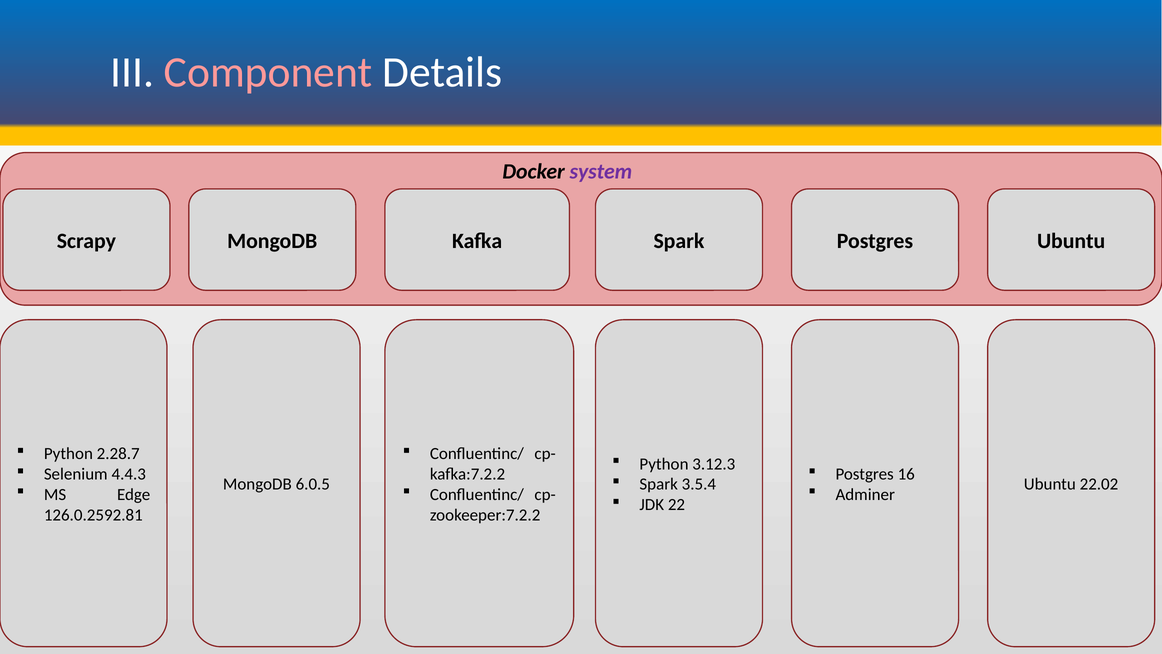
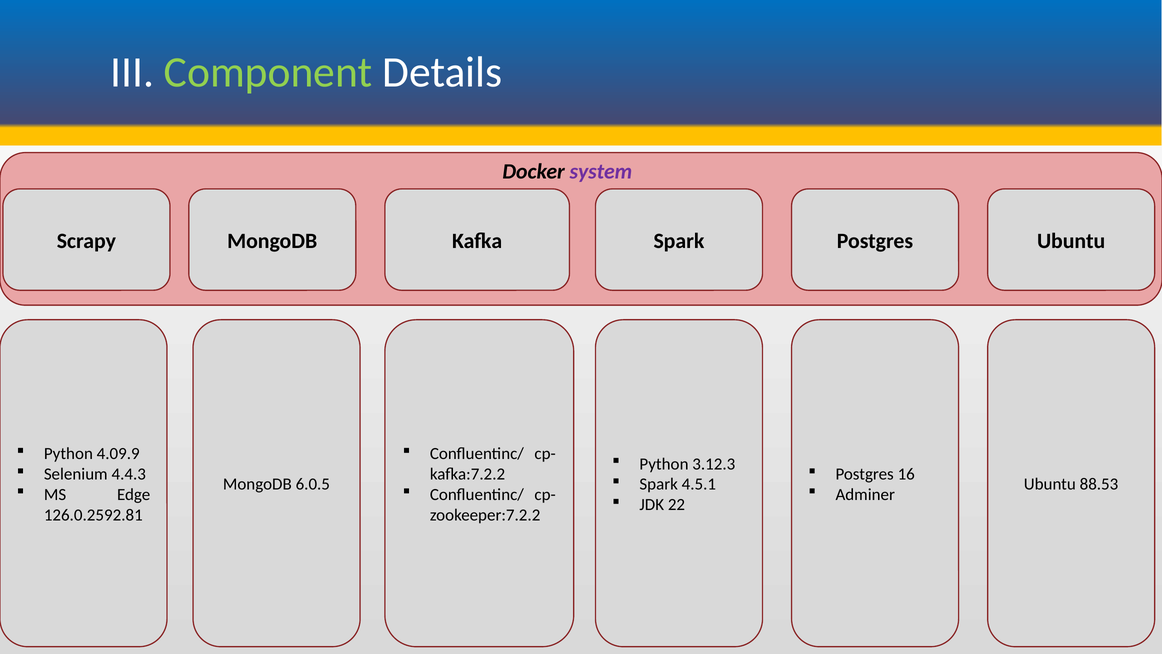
Component colour: pink -> light green (268, 72)
2.28.7: 2.28.7 -> 4.09.9 (118, 454)
3.5.4: 3.5.4 -> 4.5.1 (699, 484)
22.02: 22.02 -> 88.53 (1099, 484)
